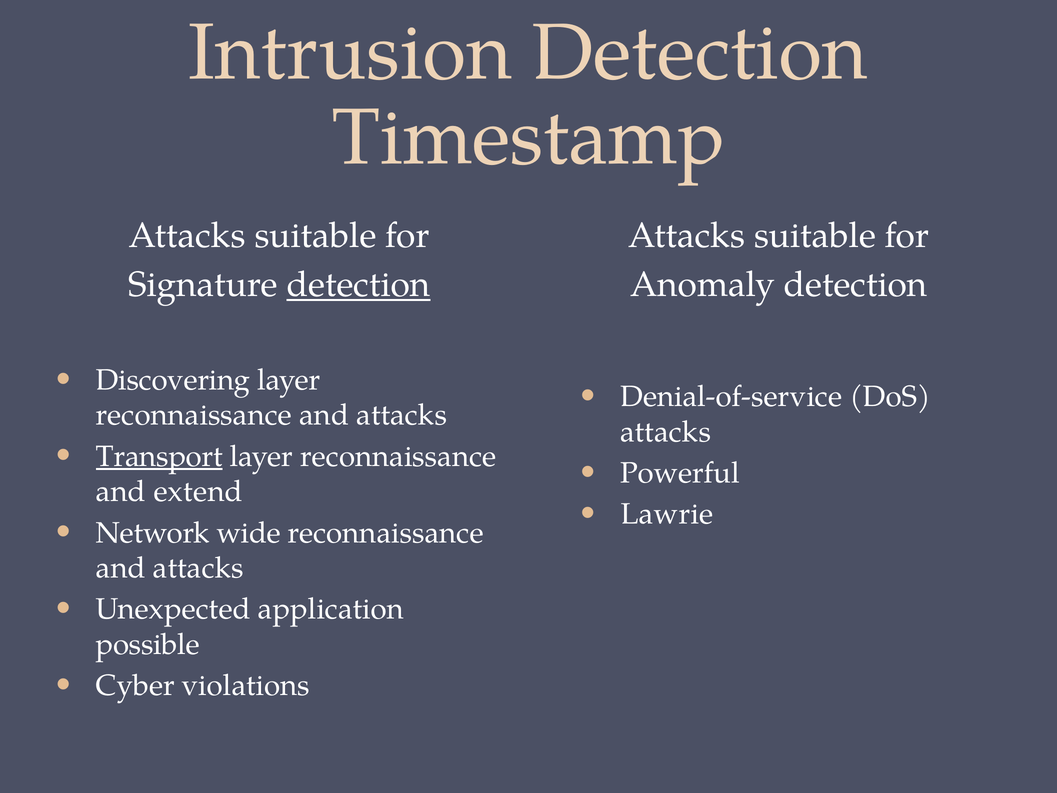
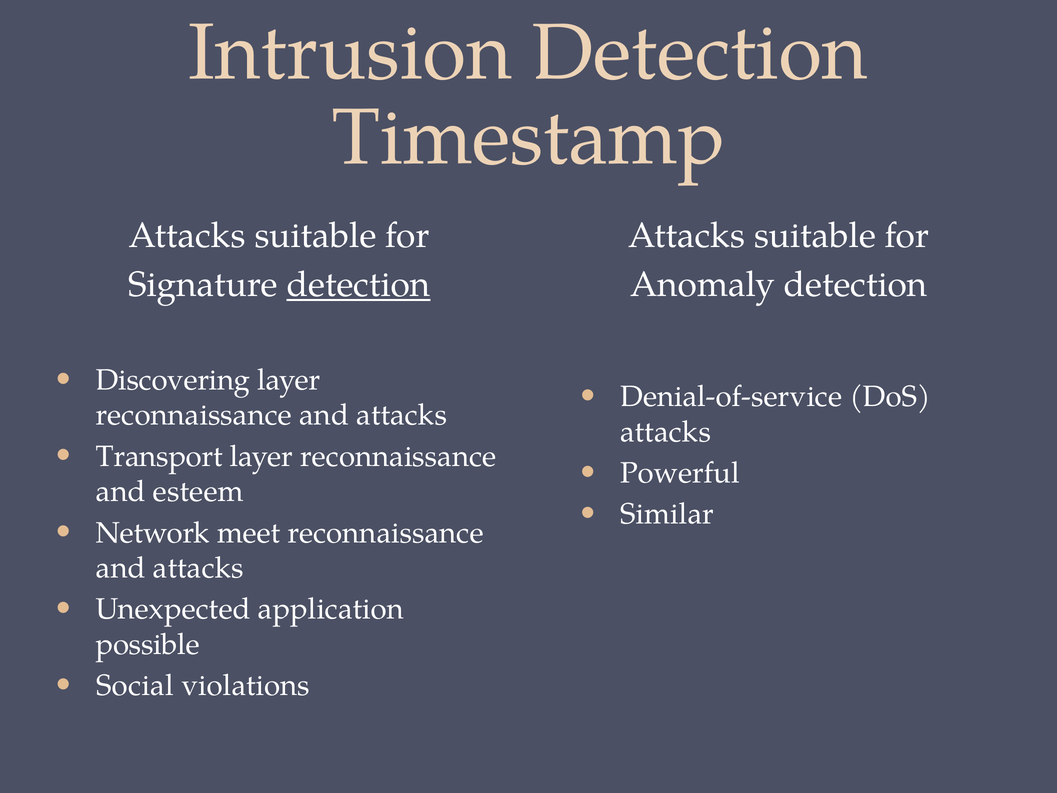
Transport underline: present -> none (159, 456)
extend: extend -> esteem (198, 492)
Lawrie: Lawrie -> Similar (667, 514)
wide: wide -> meet (249, 533)
Cyber: Cyber -> Social (135, 686)
